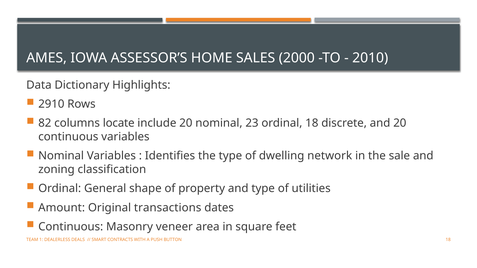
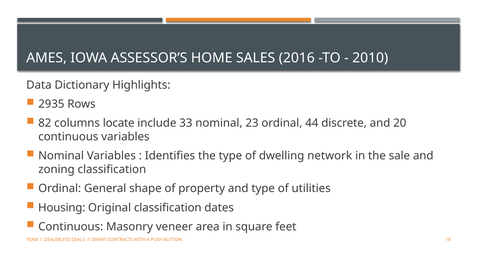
2000: 2000 -> 2016 (297, 58)
2910: 2910 -> 2935 (51, 104)
include 20: 20 -> 33 (186, 123)
ordinal 18: 18 -> 44 (312, 123)
Amount: Amount -> Housing (62, 208)
Original transactions: transactions -> classification (168, 208)
